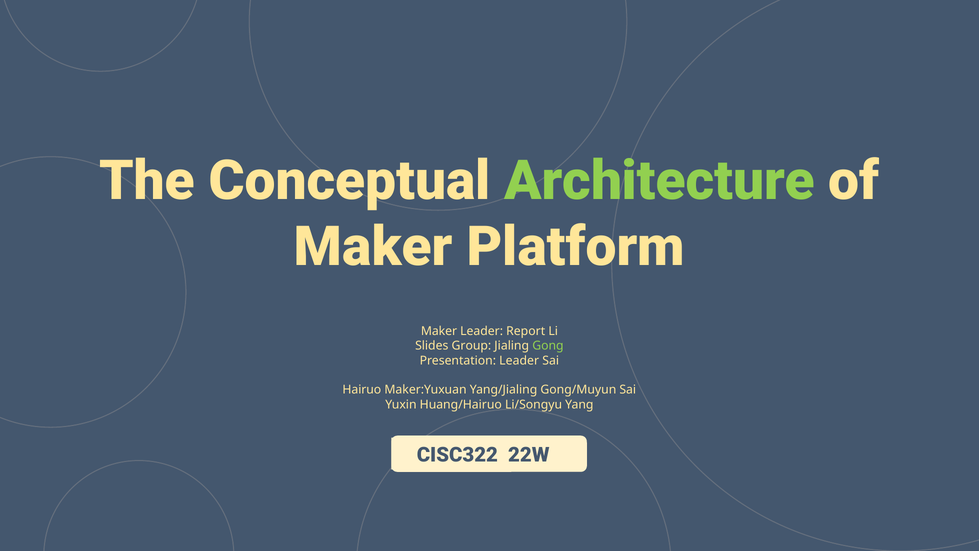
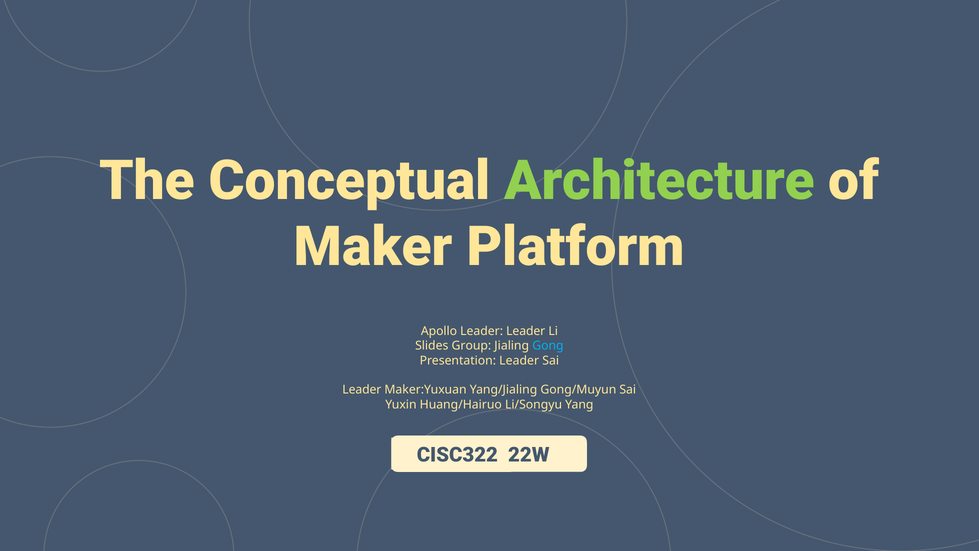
Maker: Maker -> Apollo (439, 331)
Leader Report: Report -> Leader (526, 331)
Gong colour: light green -> light blue (548, 346)
Hairuo: Hairuo -> Leader (362, 390)
